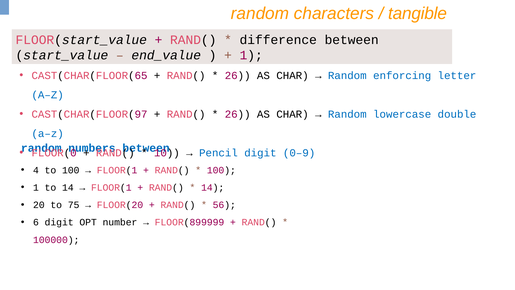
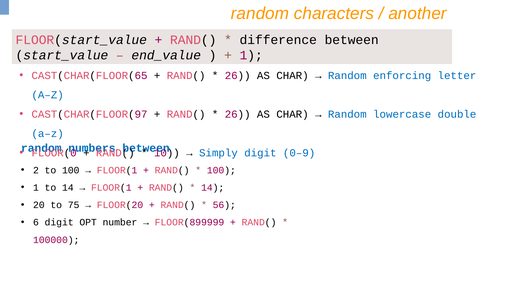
tangible: tangible -> another (418, 13)
Pencil: Pencil -> Simply (218, 153)
4: 4 -> 2 (36, 170)
